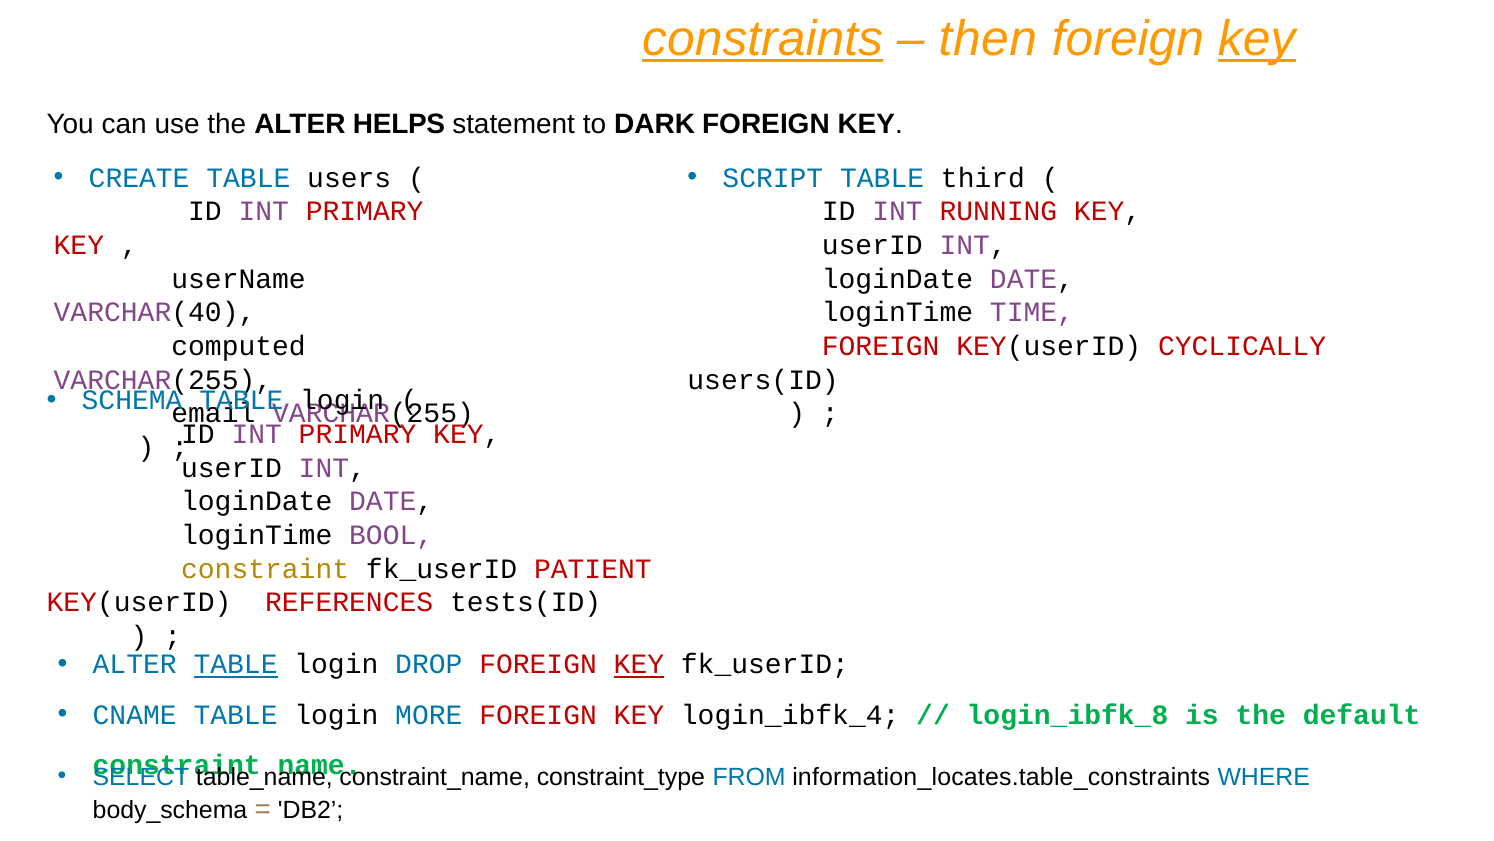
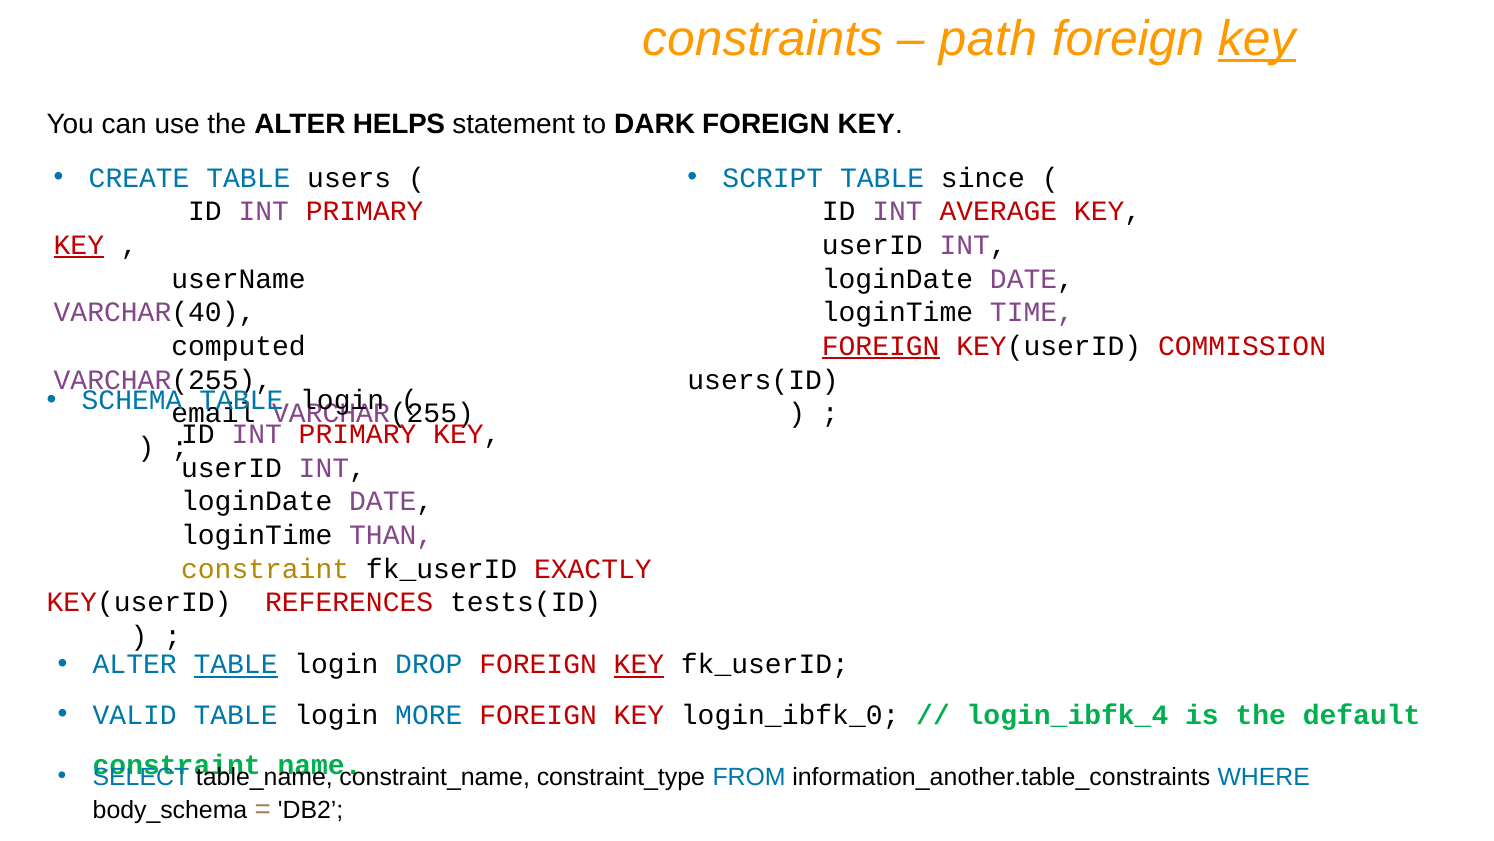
constraints underline: present -> none (763, 39)
then: then -> path (988, 39)
third: third -> since (983, 178)
RUNNING: RUNNING -> AVERAGE (998, 211)
KEY underline: none -> present (79, 245)
FOREIGN underline: none -> present (881, 346)
CYCLICALLY: CYCLICALLY -> COMMISSION (1242, 346)
BOOL: BOOL -> THAN (391, 535)
PATIENT: PATIENT -> EXACTLY (593, 568)
CNAME: CNAME -> VALID (135, 715)
login_ibfk_4: login_ibfk_4 -> login_ibfk_0 (790, 715)
login_ibfk_8: login_ibfk_8 -> login_ibfk_4 (1068, 715)
information_locates.table_constraints: information_locates.table_constraints -> information_another.table_constraints (1001, 777)
